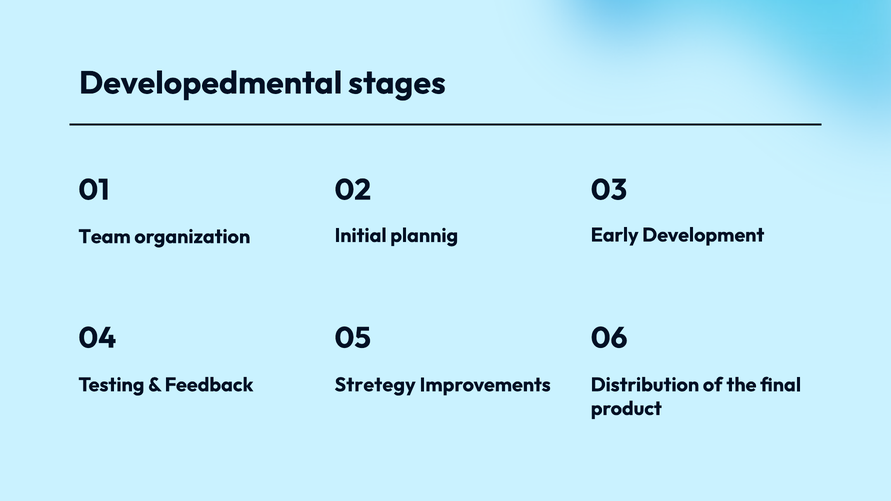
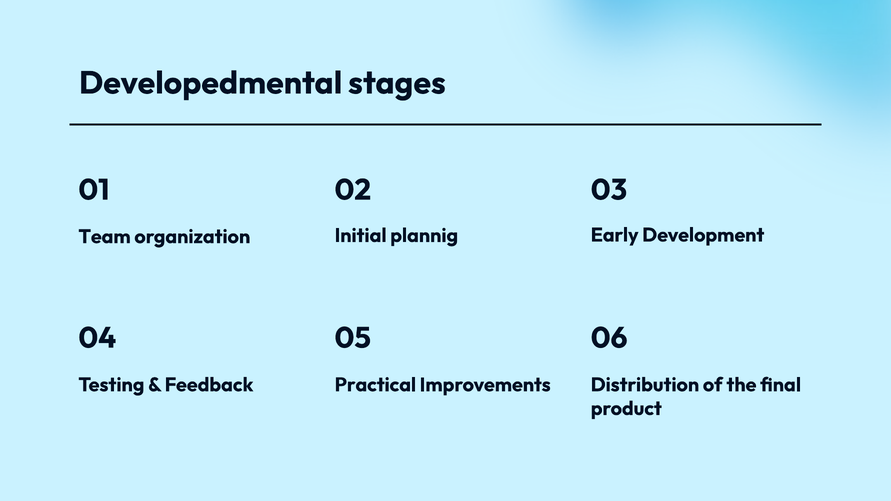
Stretegy: Stretegy -> Practical (375, 385)
